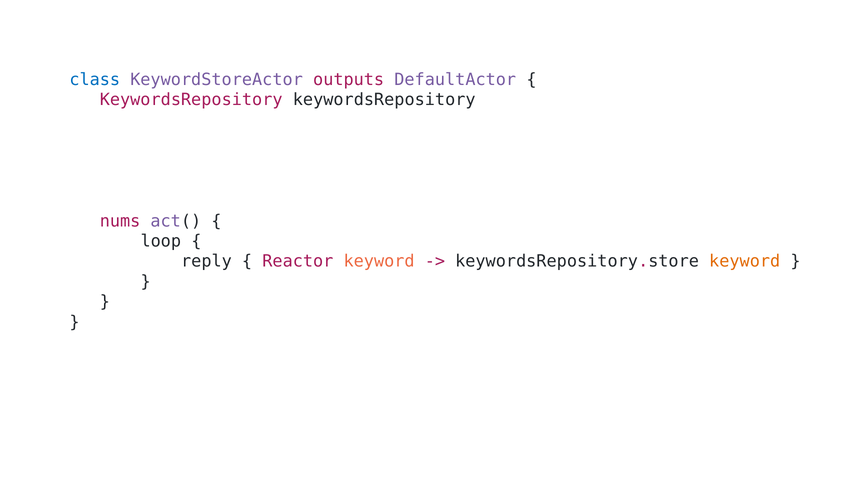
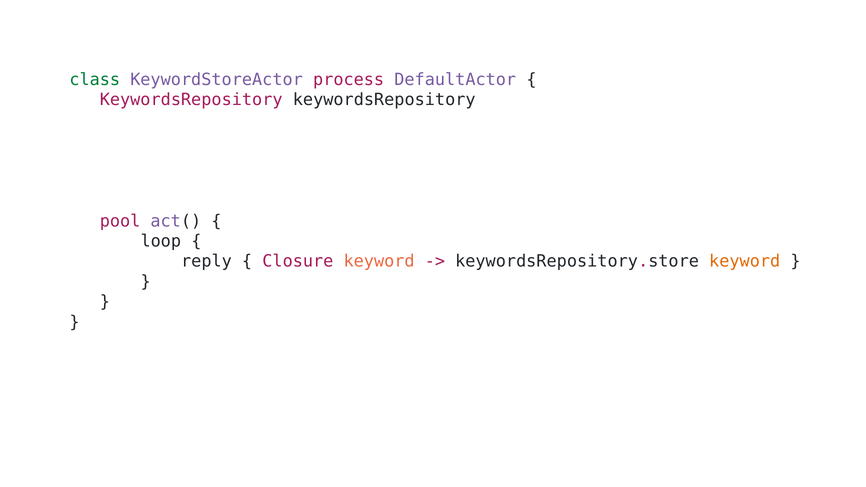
class colour: blue -> green (95, 80)
outputs: outputs -> process (349, 80)
nums: nums -> pool (120, 221)
Reactor: Reactor -> Closure (298, 261)
